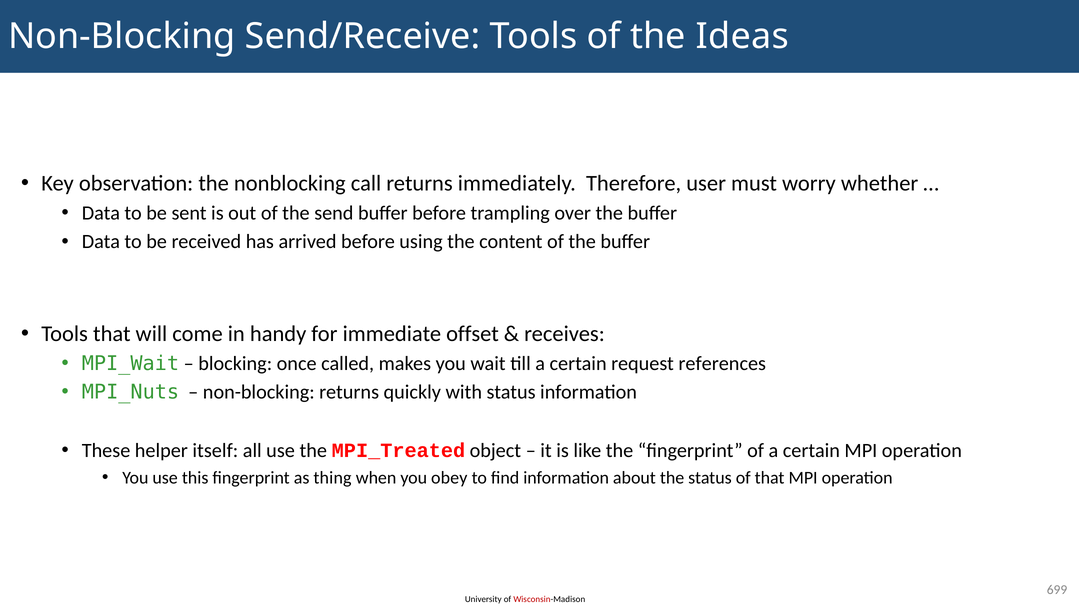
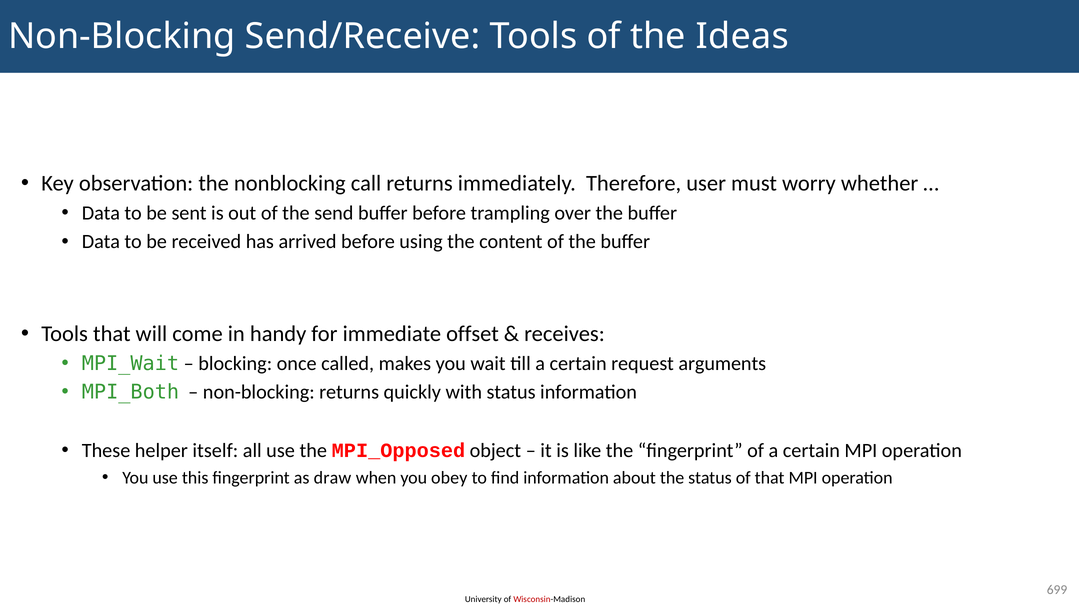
references: references -> arguments (722, 363)
MPI_Nuts: MPI_Nuts -> MPI_Both (130, 392)
MPI_Treated: MPI_Treated -> MPI_Opposed (398, 450)
thing: thing -> draw (332, 478)
